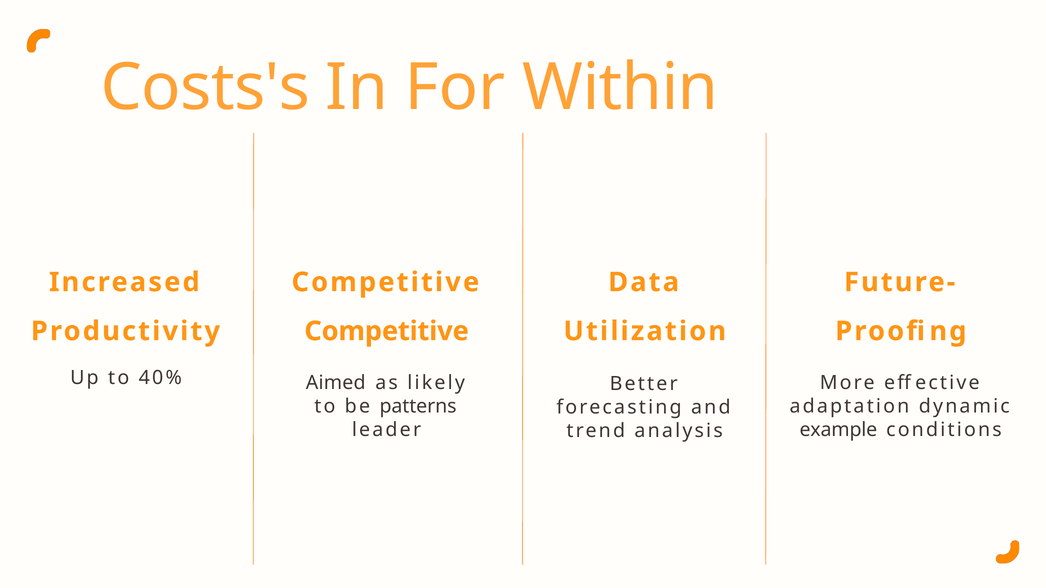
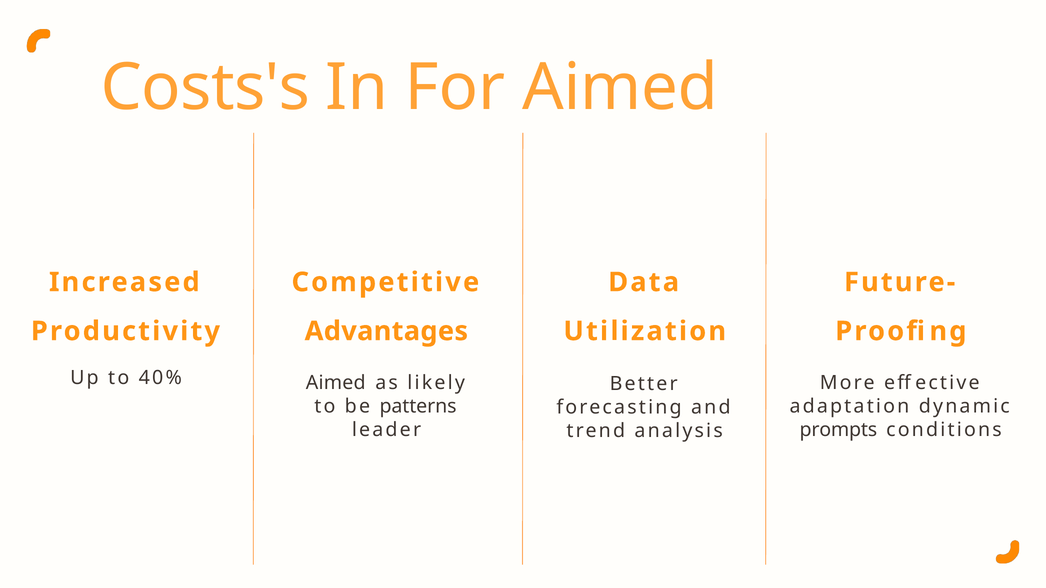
For Within: Within -> Aimed (620, 88)
Competitive: Competitive -> Advantages (386, 331)
example: example -> prompts (838, 430)
